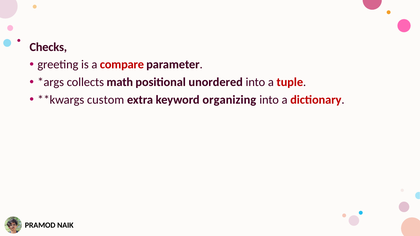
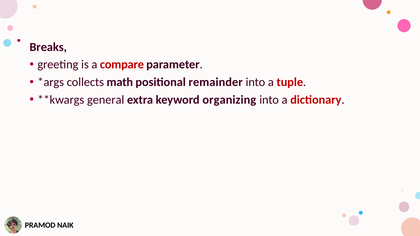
Checks: Checks -> Breaks (48, 47)
unordered: unordered -> remainder (216, 82)
custom: custom -> general (106, 100)
